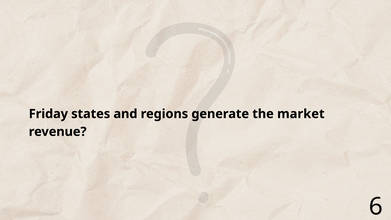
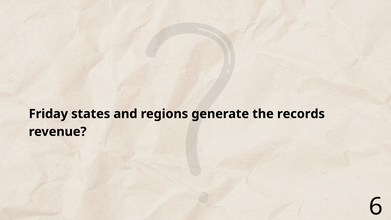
market: market -> records (301, 114)
